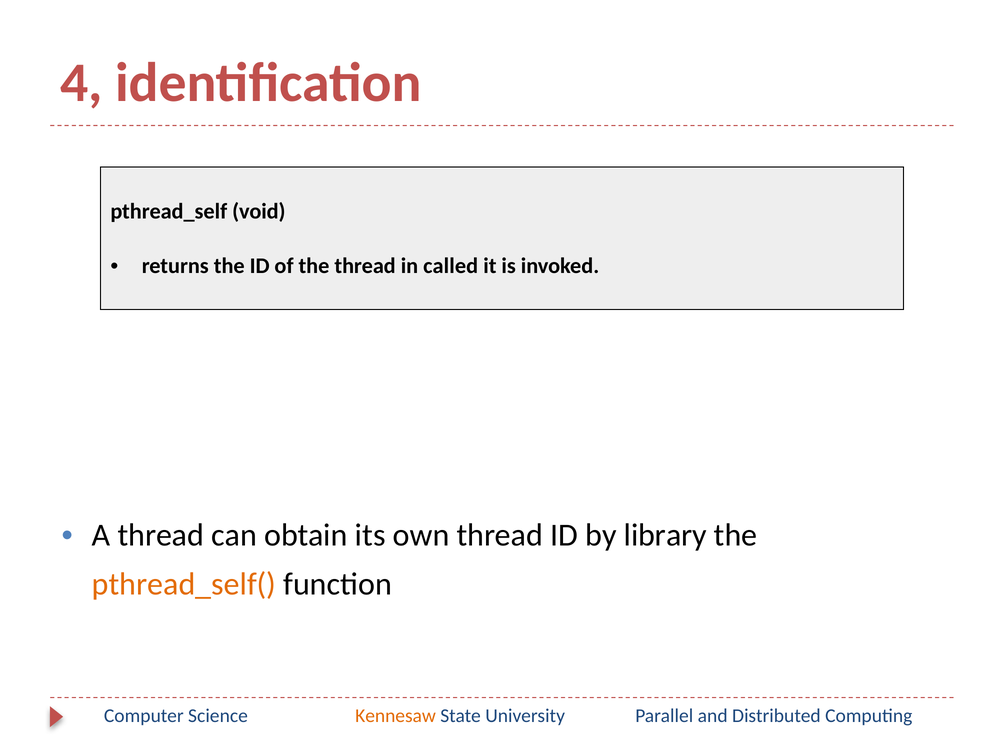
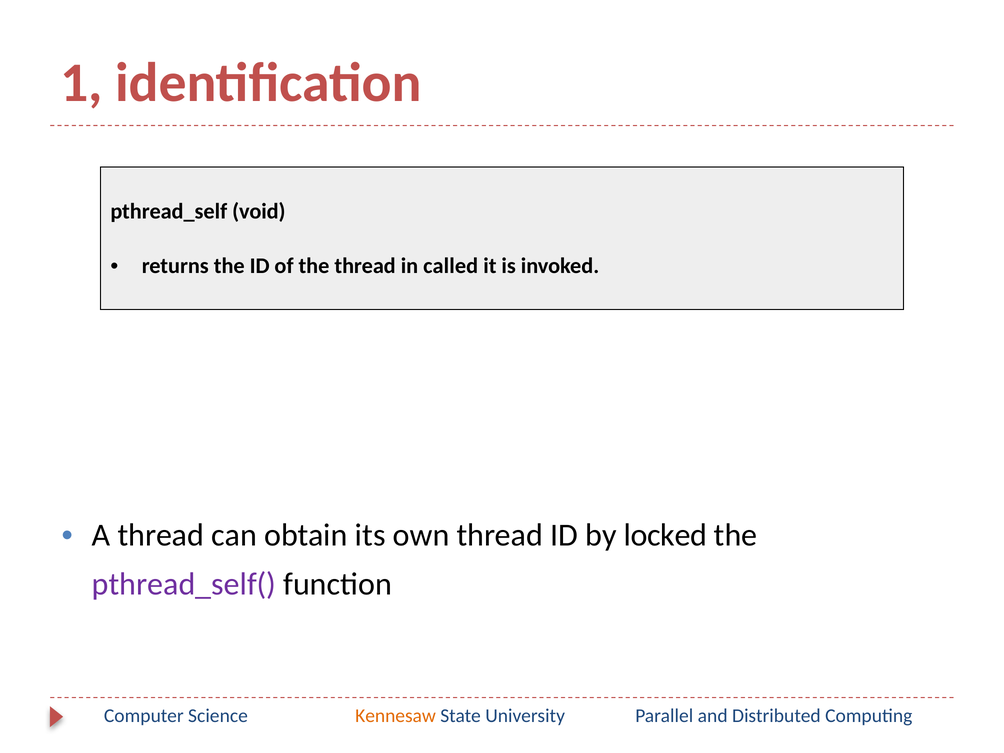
4: 4 -> 1 (81, 83)
library: library -> locked (665, 535)
pthread_self( colour: orange -> purple (184, 584)
